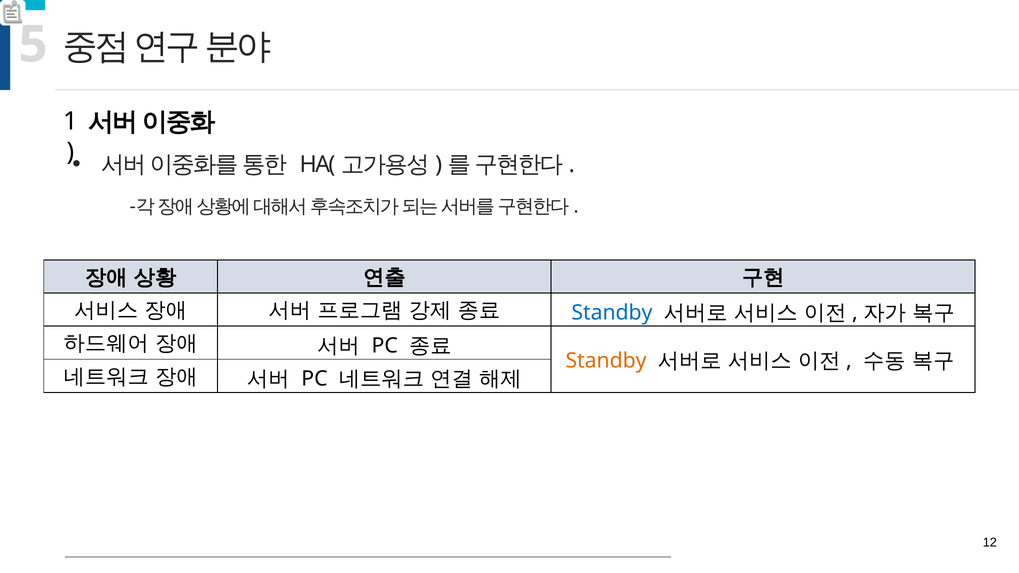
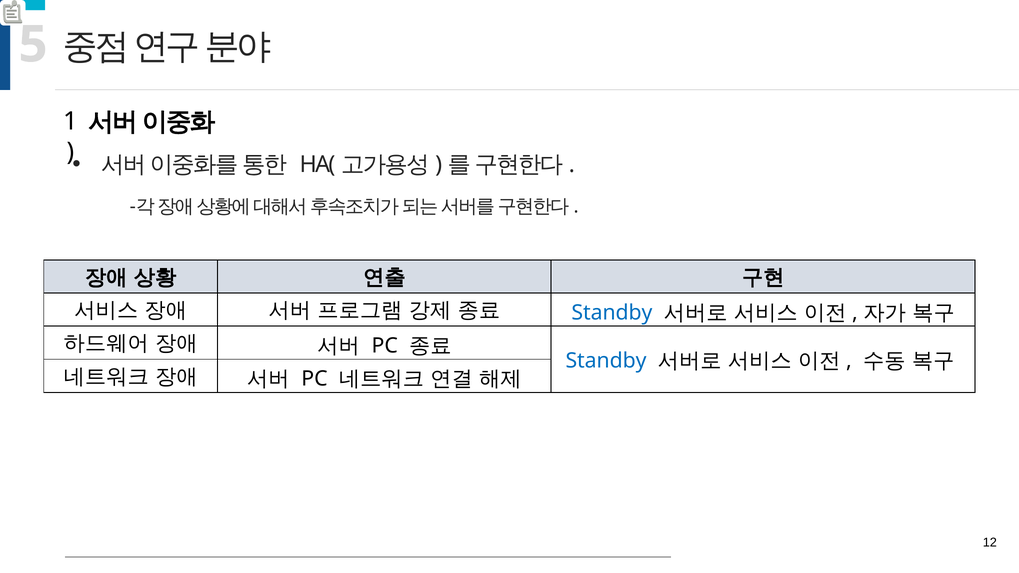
Standby colour: orange -> blue (606, 361)
